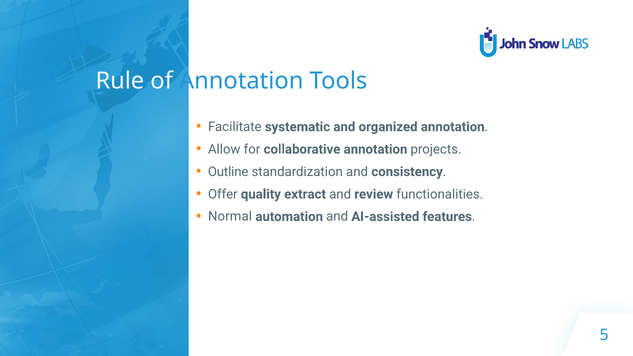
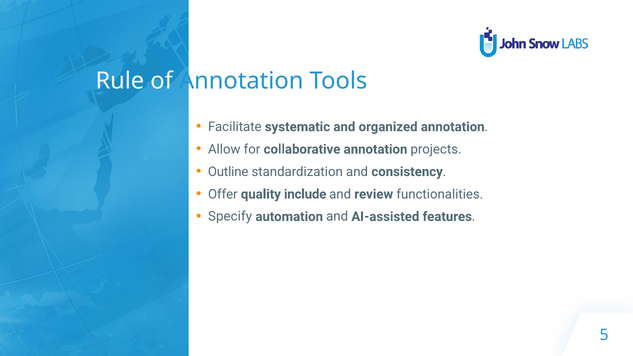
extract: extract -> include (305, 194)
Normal: Normal -> Specify (230, 217)
